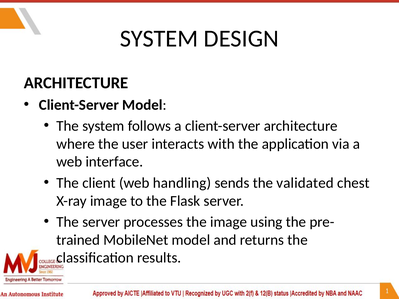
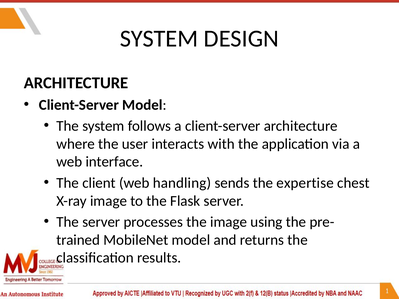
validated: validated -> expertise (305, 183)
